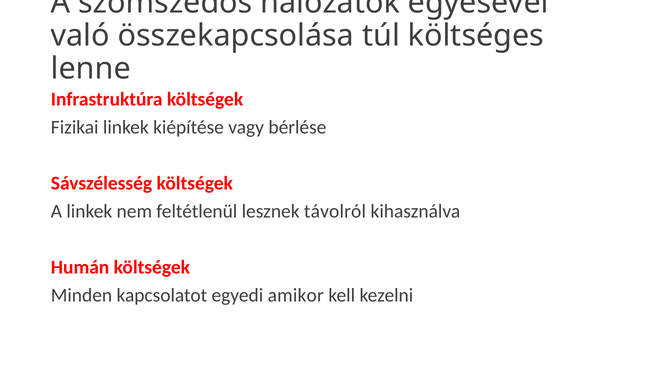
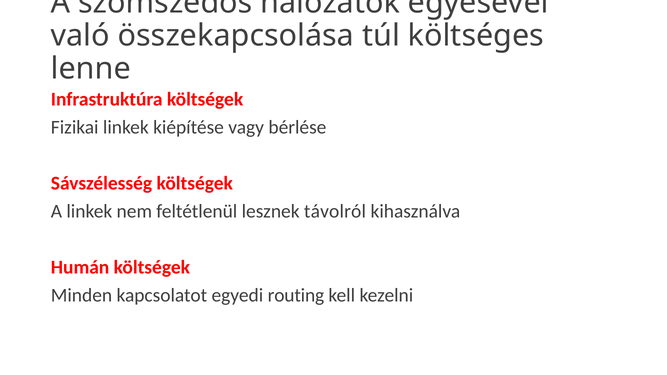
amikor: amikor -> routing (296, 295)
